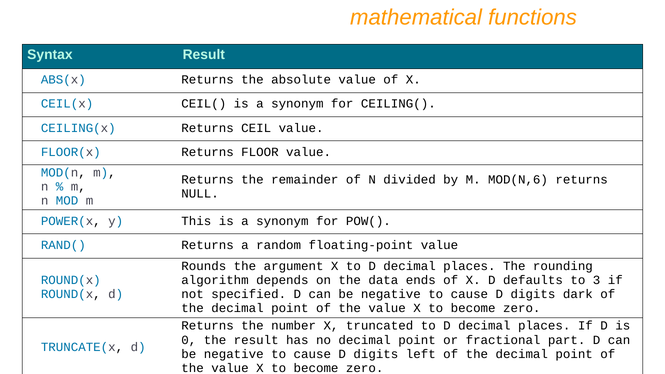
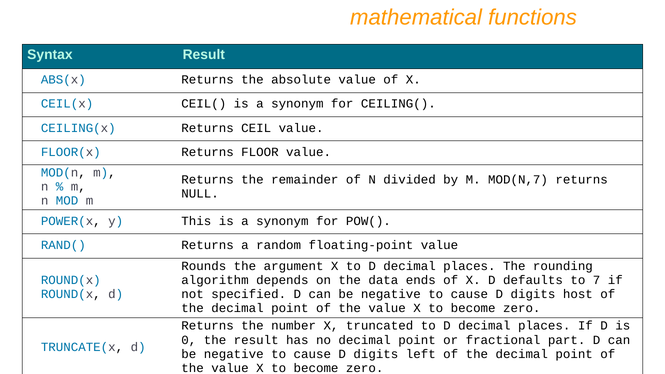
MOD(N,6: MOD(N,6 -> MOD(N,7 (518, 180)
3: 3 -> 7 (597, 280)
dark: dark -> host (578, 294)
